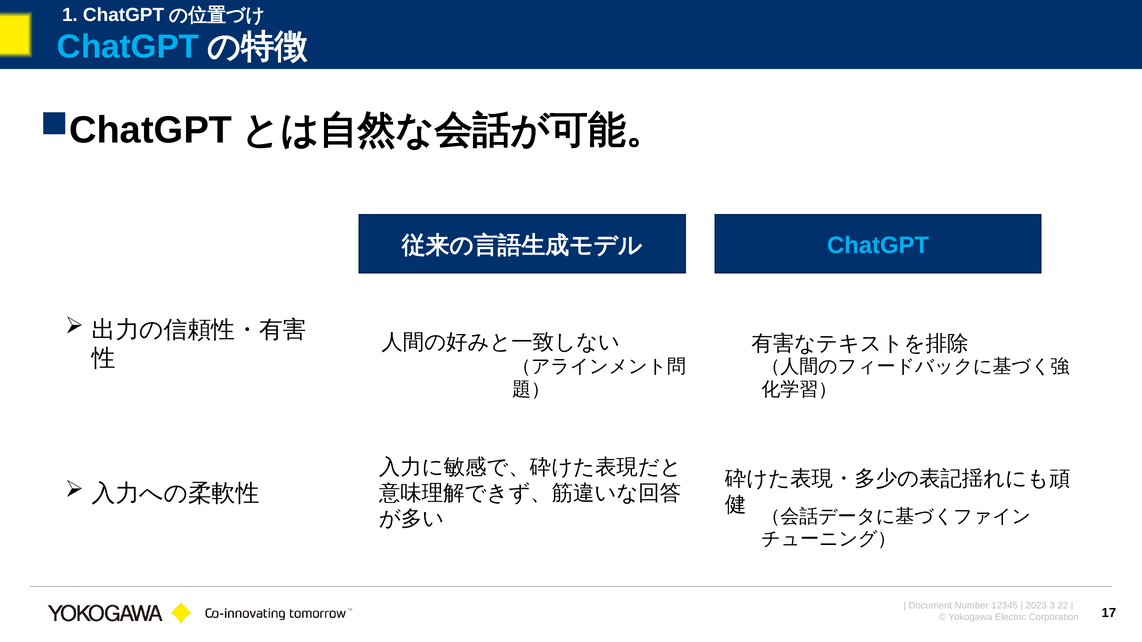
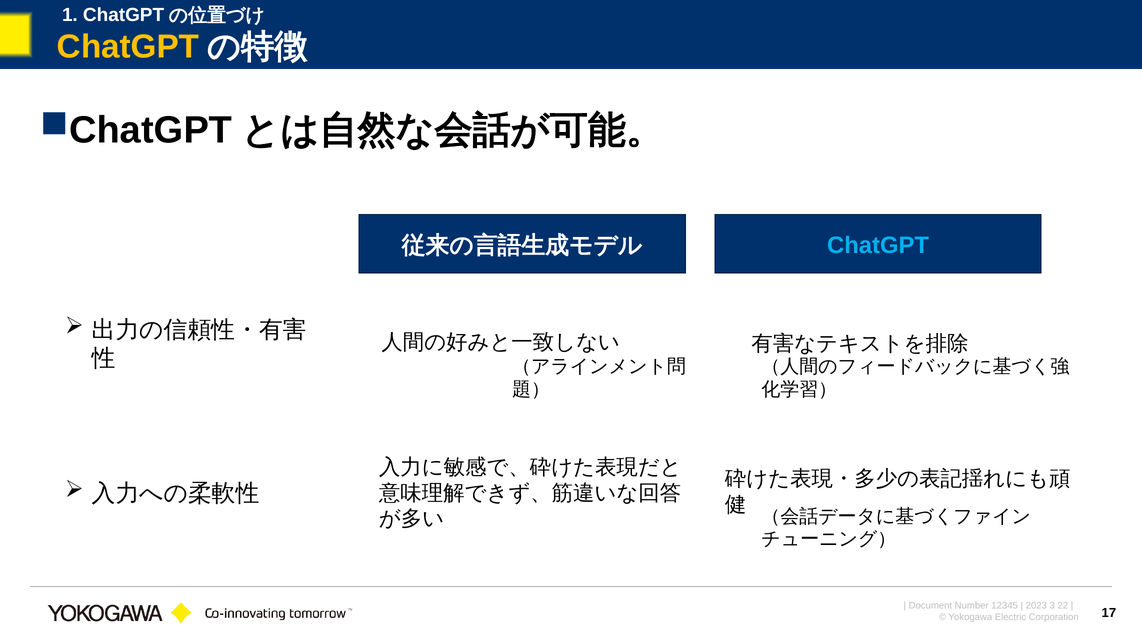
ChatGPT colour: light blue -> yellow (128, 47)
